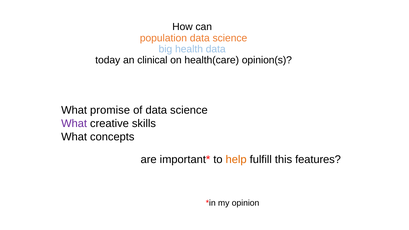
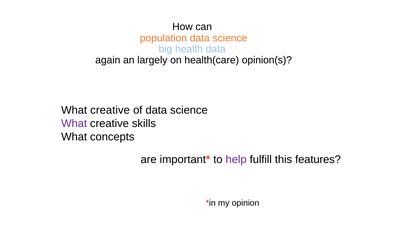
today: today -> again (108, 60)
clinical: clinical -> largely (152, 60)
promise: promise -> creative (110, 110)
help colour: orange -> purple (236, 160)
